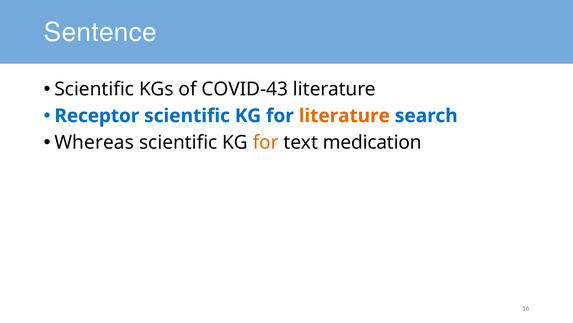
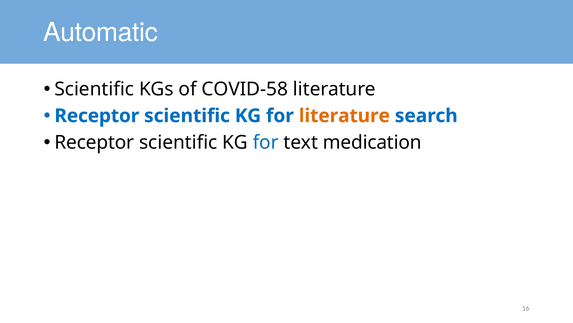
Sentence: Sentence -> Automatic (101, 32)
COVID-43: COVID-43 -> COVID-58 (245, 89)
Whereas: Whereas -> Receptor (94, 142)
for colour: orange -> blue (266, 142)
